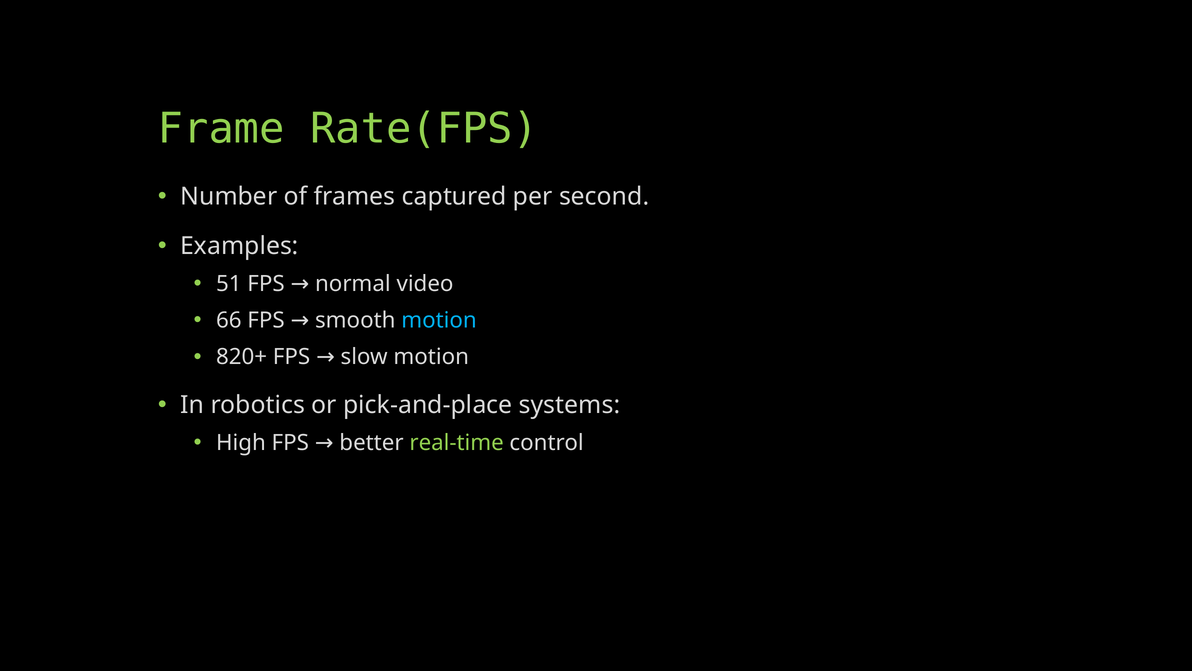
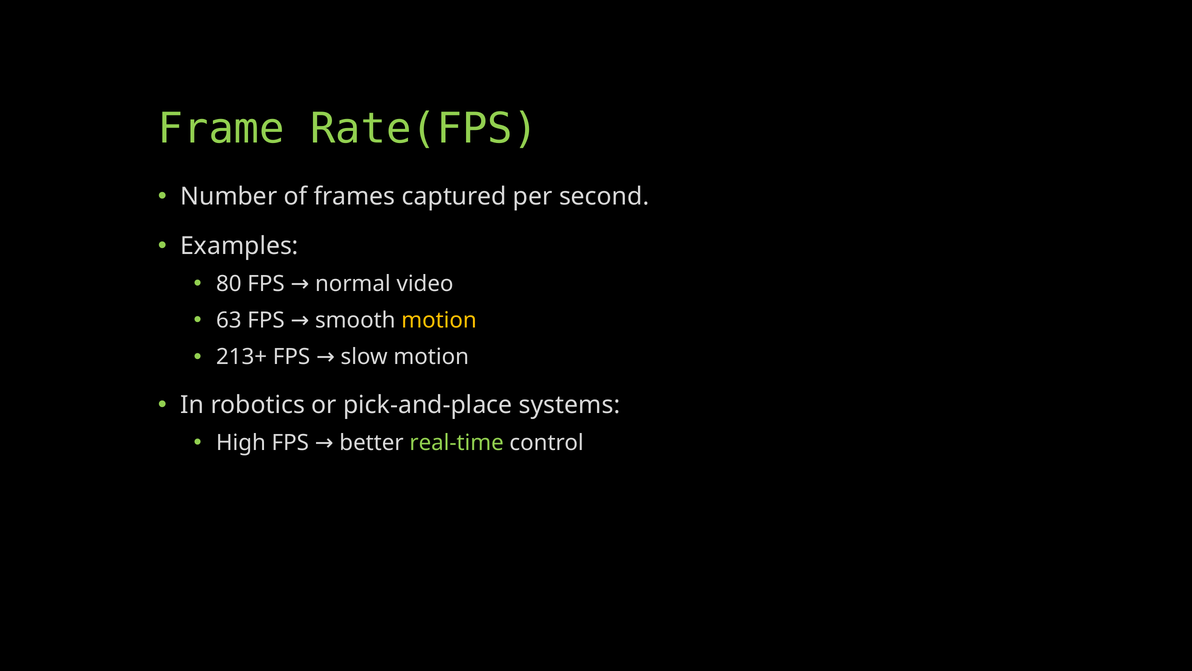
51: 51 -> 80 (229, 284)
66: 66 -> 63 (229, 320)
motion colour: light blue -> yellow (439, 320)
820+: 820+ -> 213+ (242, 357)
